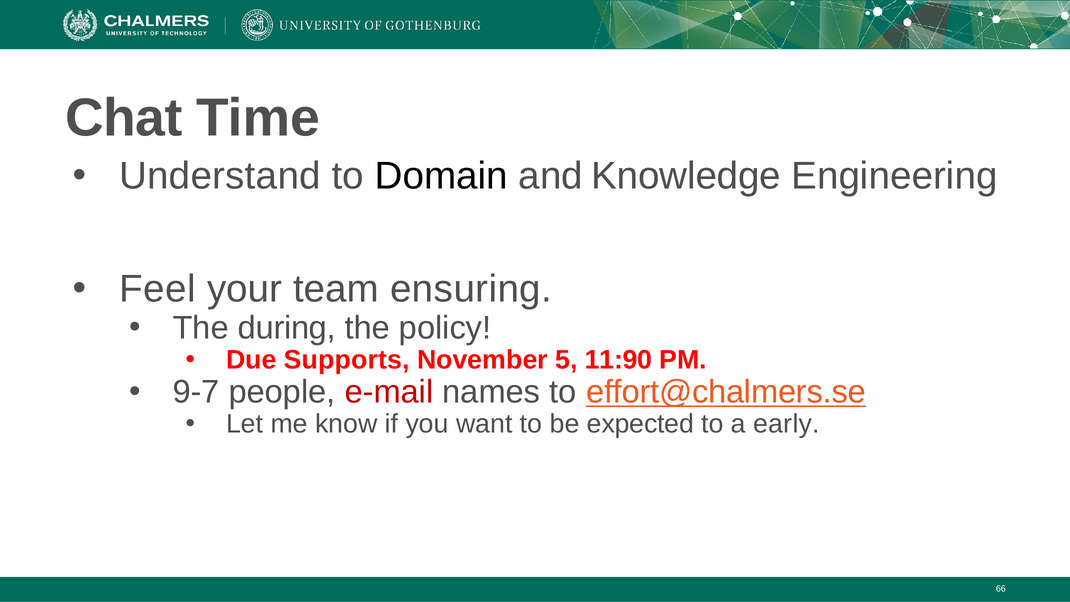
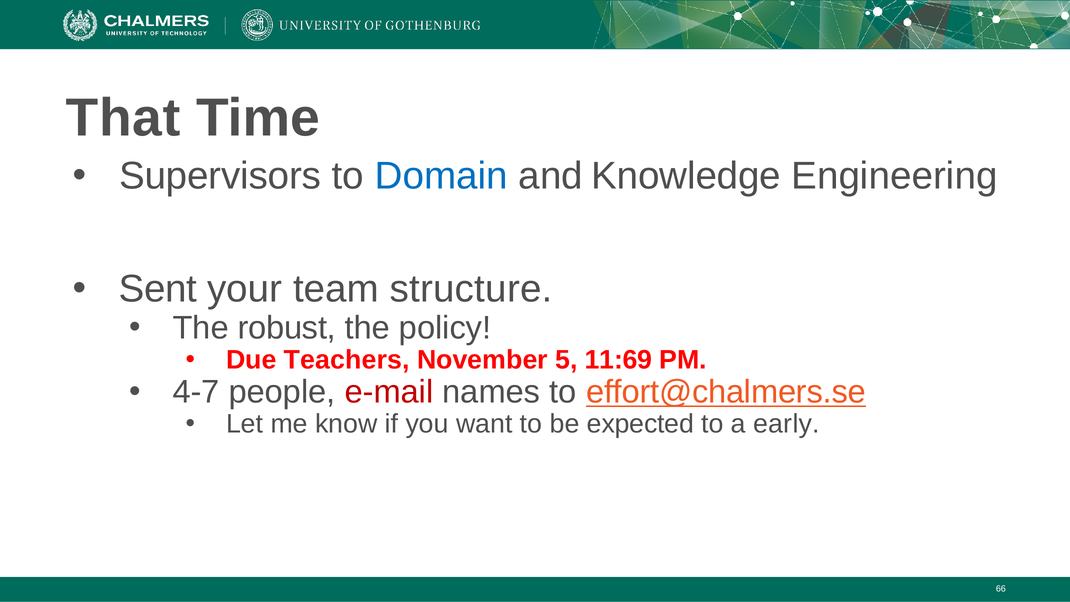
Chat: Chat -> That (123, 118)
Understand: Understand -> Supervisors (220, 176)
Domain colour: black -> blue (441, 176)
Feel: Feel -> Sent (158, 289)
ensuring: ensuring -> structure (471, 289)
during: during -> robust (287, 328)
Supports: Supports -> Teachers (347, 360)
11:90: 11:90 -> 11:69 (618, 360)
9-7: 9-7 -> 4-7 (196, 392)
